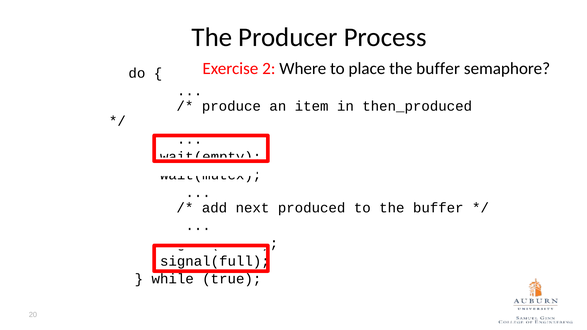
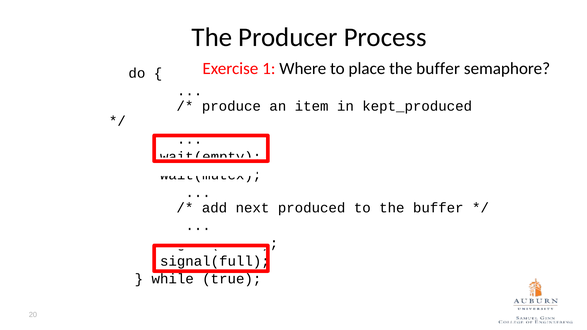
2: 2 -> 1 (269, 69)
then_produced: then_produced -> kept_produced (417, 106)
